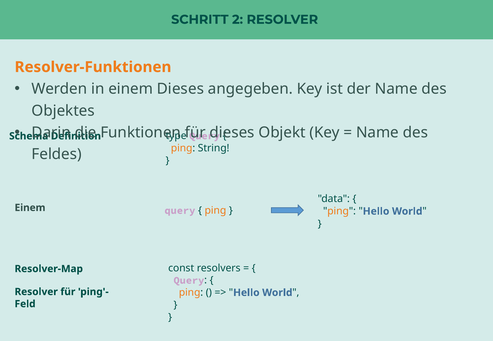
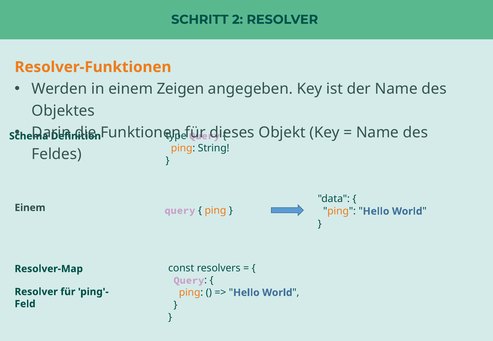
einem Dieses: Dieses -> Zeigen (181, 89)
